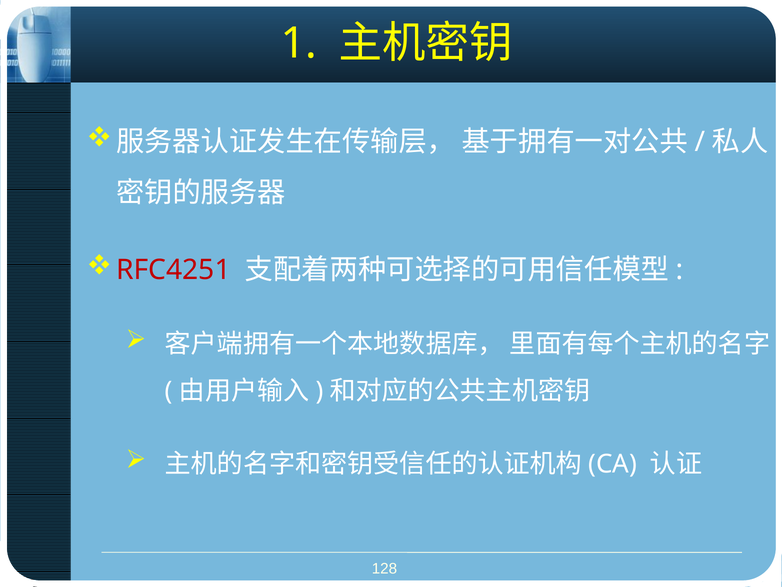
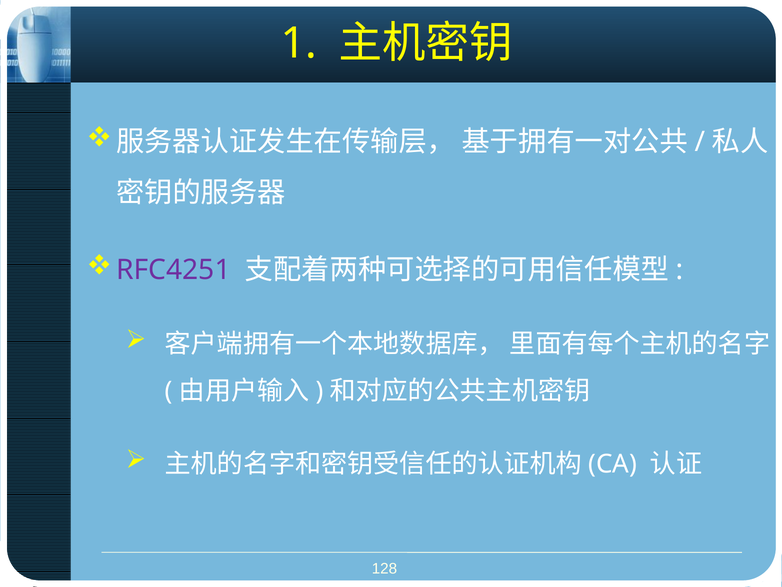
RFC4251 colour: red -> purple (173, 270)
